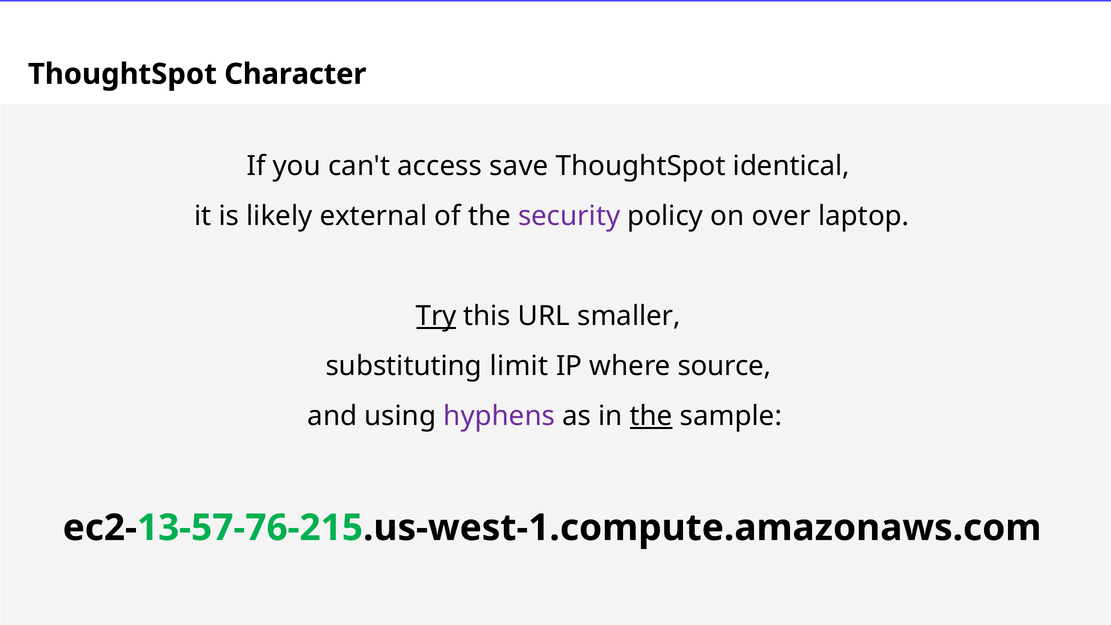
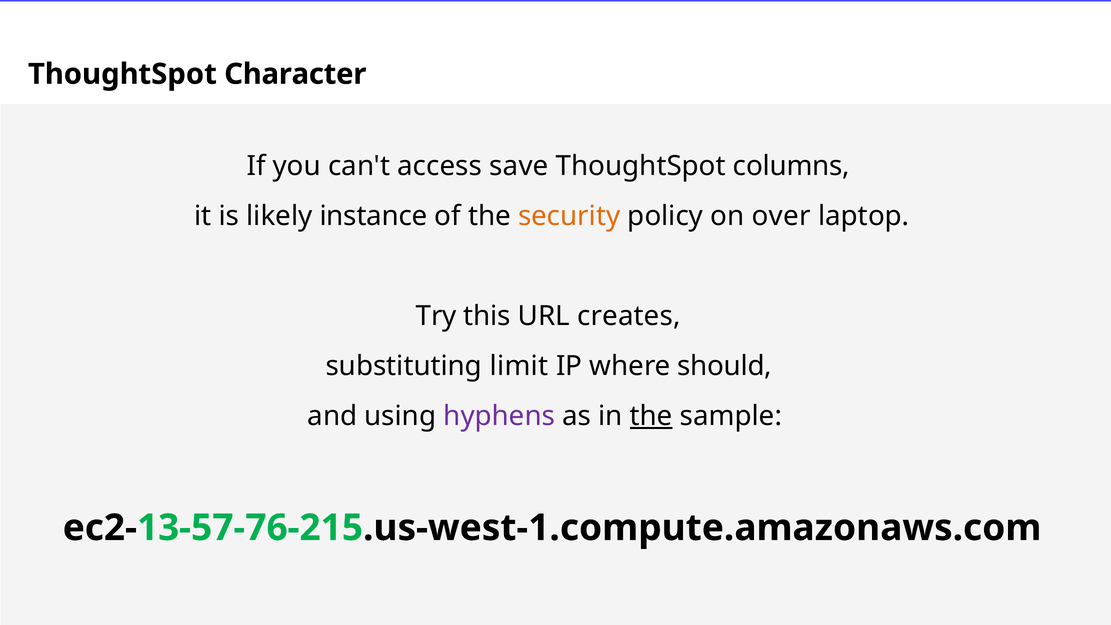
identical: identical -> columns (791, 166)
external: external -> instance (374, 216)
security colour: purple -> orange (569, 216)
Try underline: present -> none (436, 316)
smaller: smaller -> creates (629, 316)
source: source -> should (725, 366)
